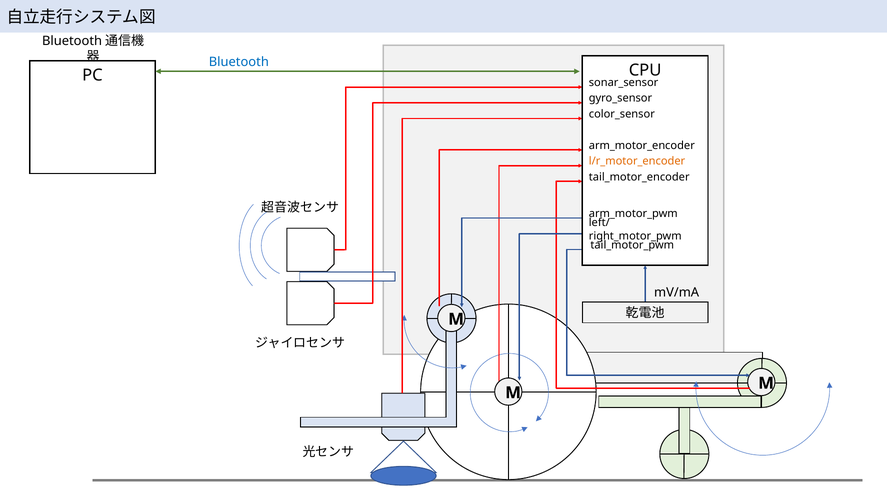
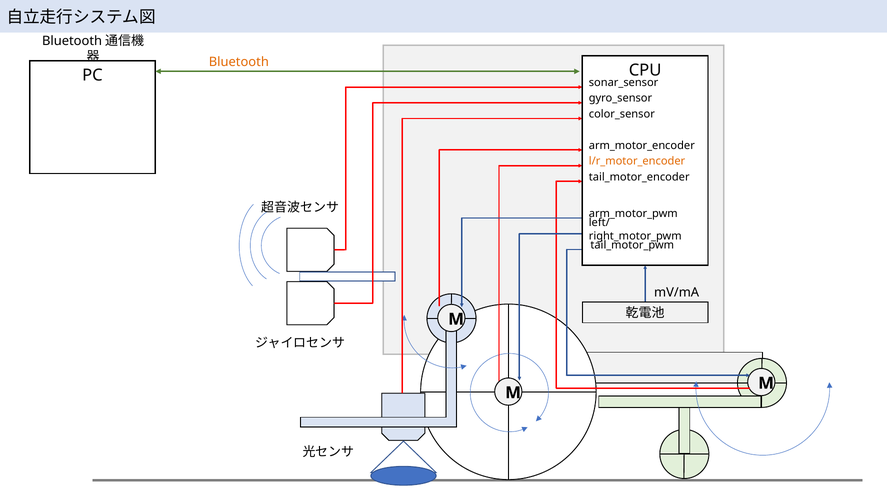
Bluetooth colour: blue -> orange (239, 62)
